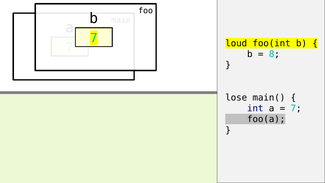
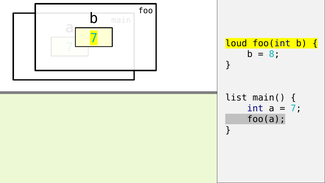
lose: lose -> list (236, 97)
